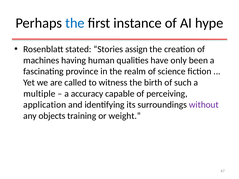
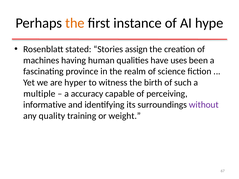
the colour: blue -> orange (75, 23)
only: only -> uses (179, 60)
called: called -> hyper (76, 83)
application: application -> informative (45, 105)
objects: objects -> quality (52, 116)
